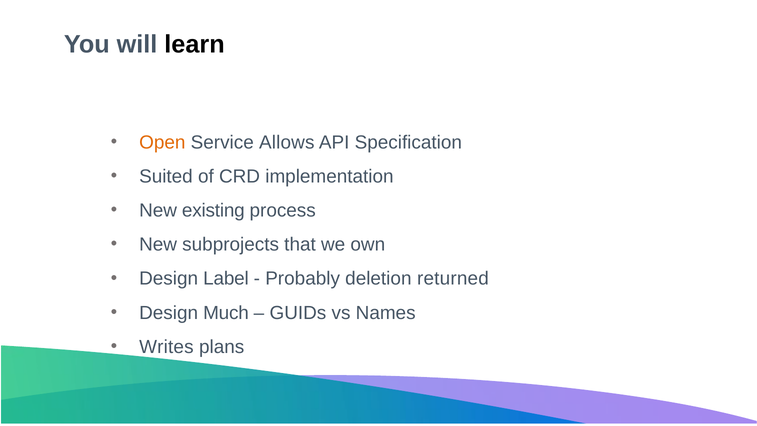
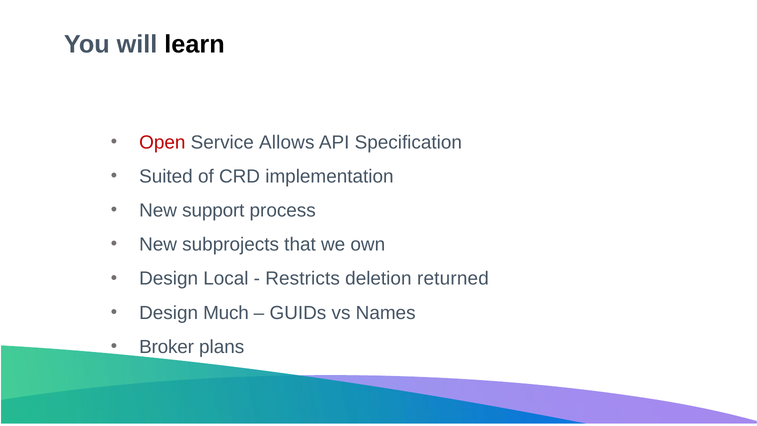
Open colour: orange -> red (162, 142)
existing: existing -> support (213, 210)
Label: Label -> Local (226, 279)
Probably: Probably -> Restricts (303, 279)
Writes: Writes -> Broker (167, 347)
